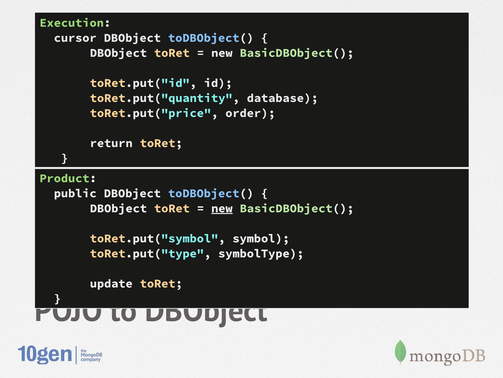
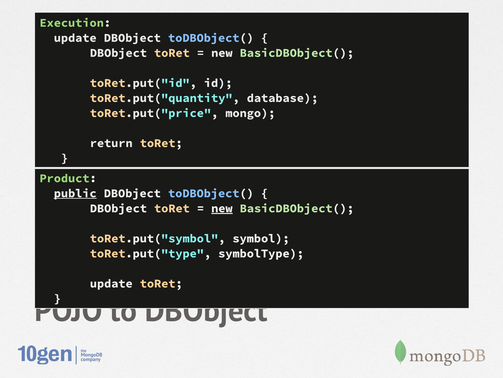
cursor: cursor -> update (75, 38)
order: order -> mongo (250, 113)
public underline: none -> present (75, 193)
